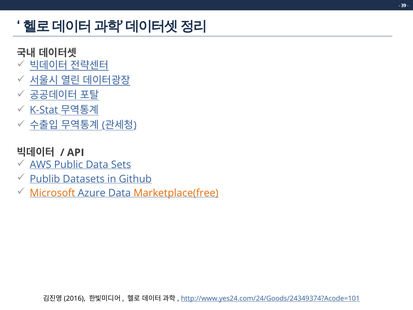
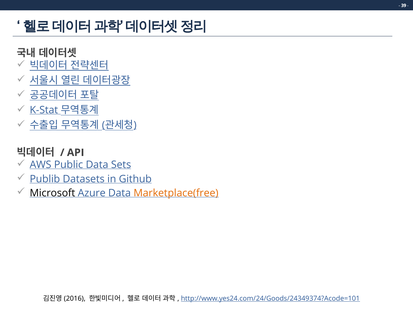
Microsoft colour: orange -> black (52, 193)
